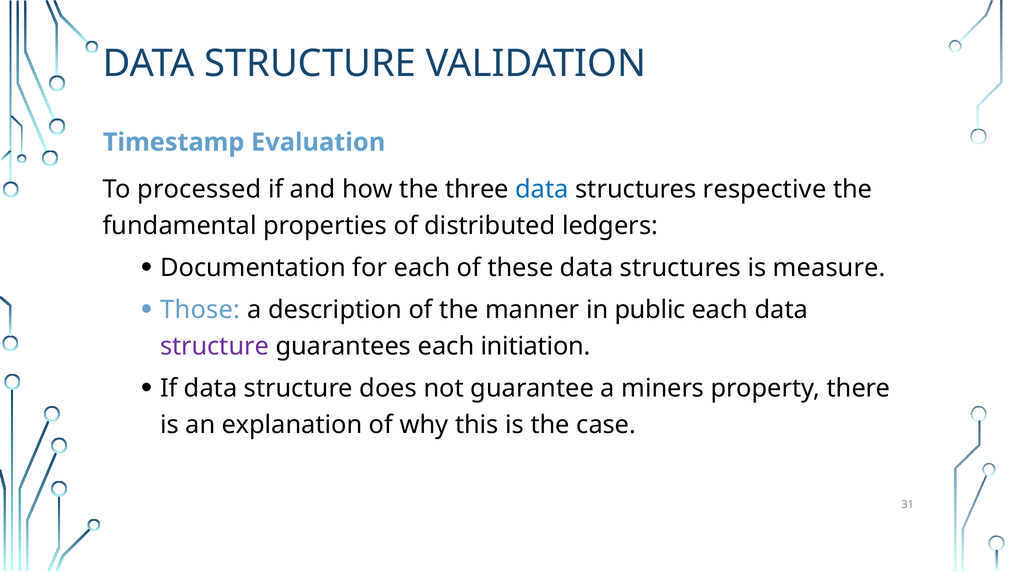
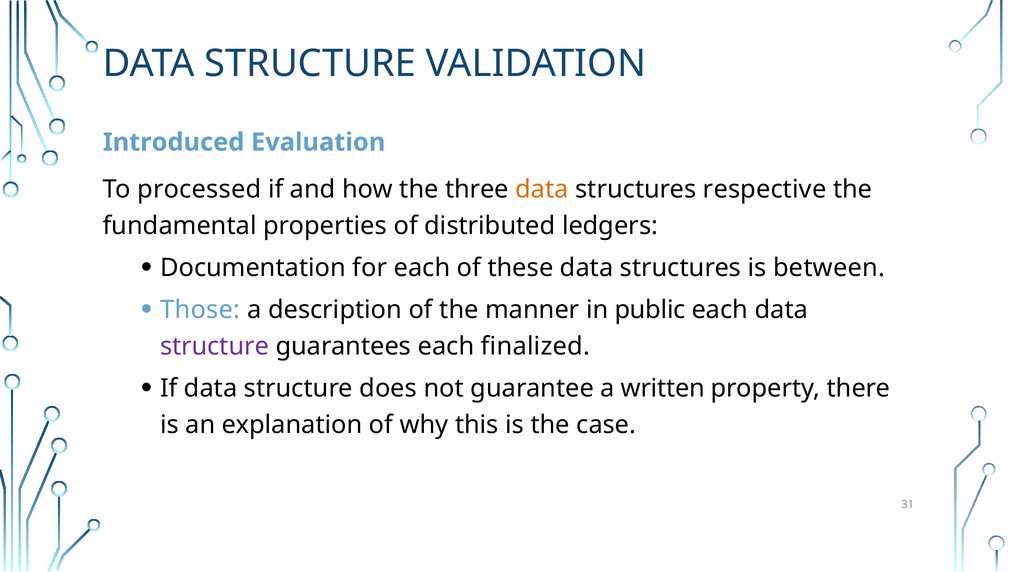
Timestamp: Timestamp -> Introduced (174, 142)
data colour: blue -> orange (542, 189)
measure: measure -> between (829, 268)
initiation: initiation -> finalized (535, 346)
miners: miners -> written (663, 388)
